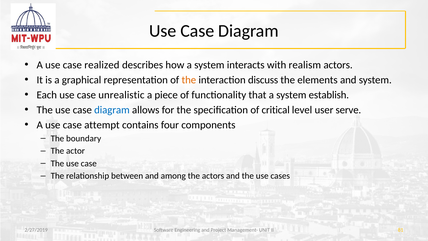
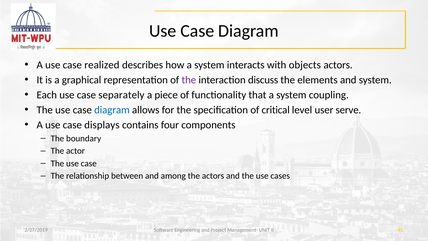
realism: realism -> objects (305, 65)
the colour: orange -> purple (189, 80)
unrealistic: unrealistic -> separately (121, 95)
establish: establish -> coupling (329, 95)
attempt: attempt -> displays (102, 125)
